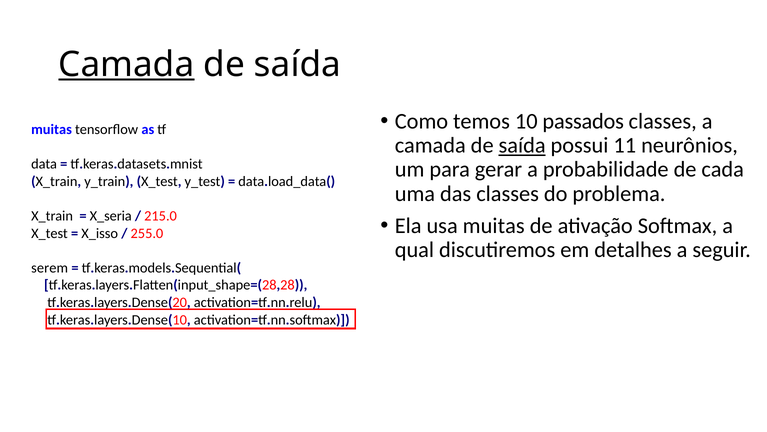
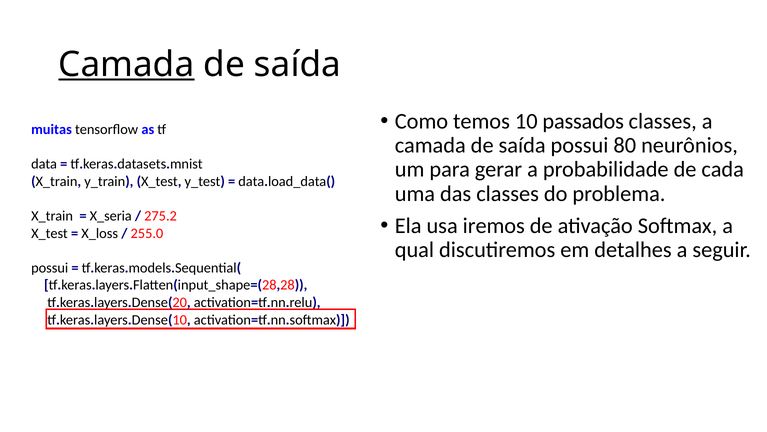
saída underline: present -> none (522, 145)
11: 11 -> 80 (625, 145)
215.0: 215.0 -> 275.2 (161, 216)
usa muitas: muitas -> iremos (494, 226)
X_isso: X_isso -> X_loss (100, 233)
serem: serem -> possui (50, 268)
